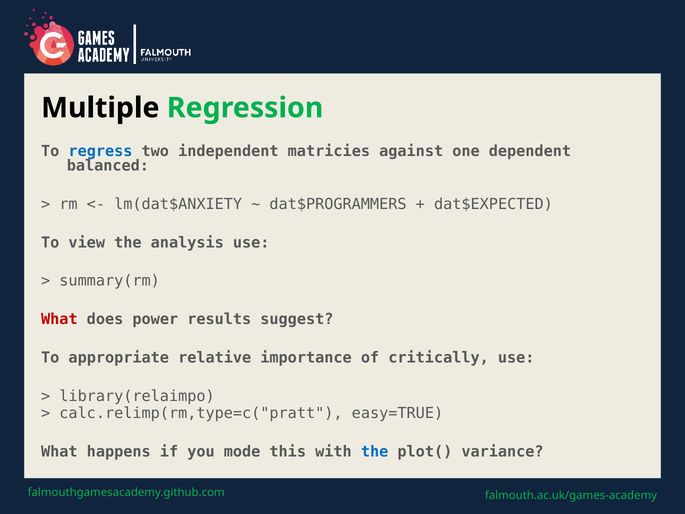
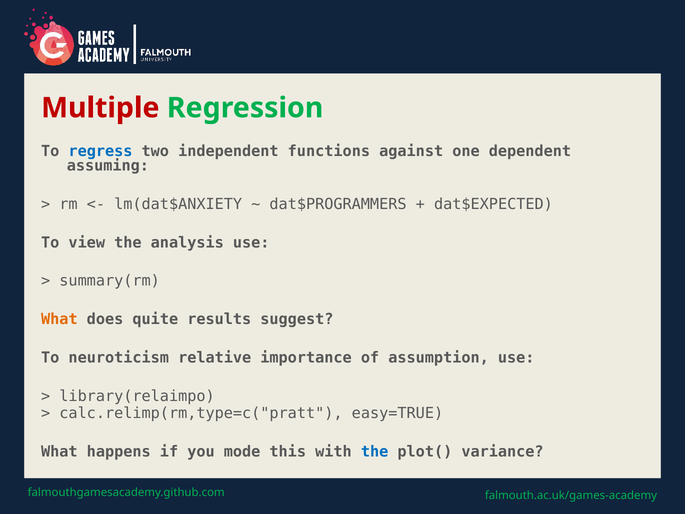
Multiple colour: black -> red (100, 108)
matricies: matricies -> functions (329, 151)
balanced: balanced -> assuming (108, 166)
What colour: red -> orange (59, 319)
power: power -> quite (155, 319)
appropriate: appropriate -> neuroticism (119, 357)
critically: critically -> assumption (439, 357)
